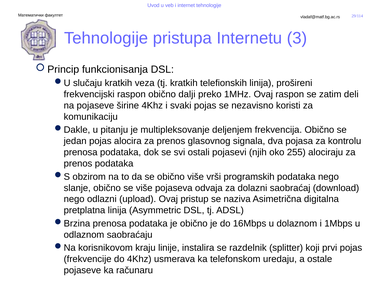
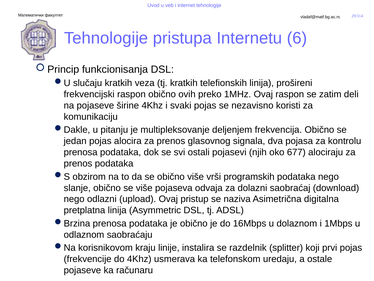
3: 3 -> 6 (297, 38)
dalji: dalji -> ovih (187, 94)
255: 255 -> 677 (296, 152)
